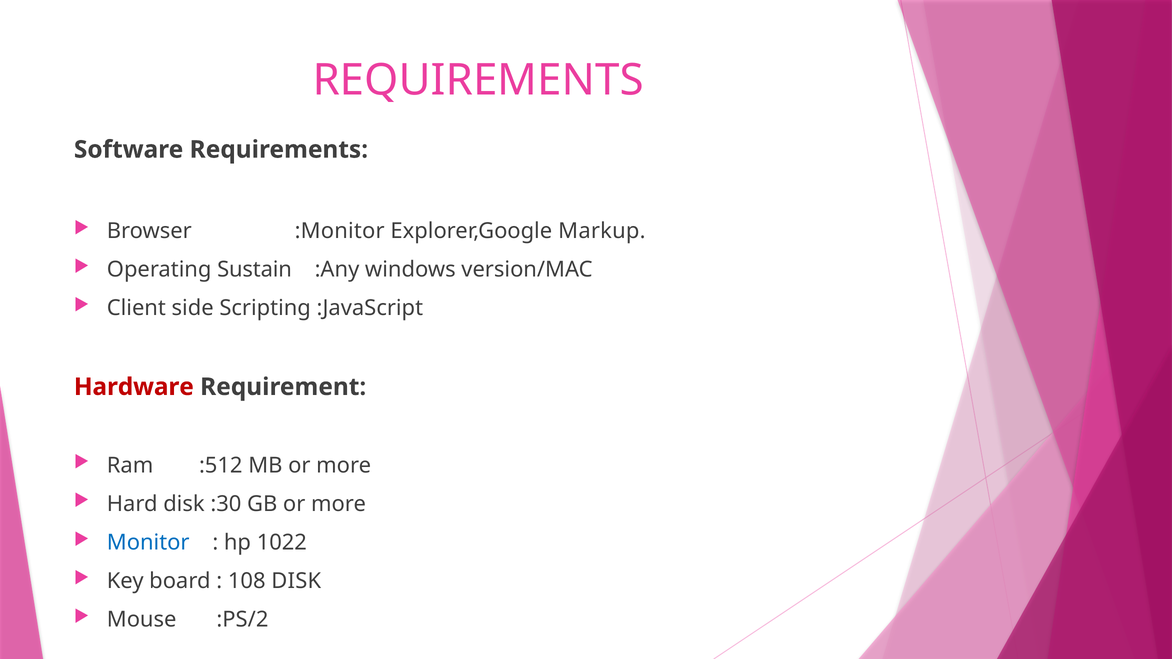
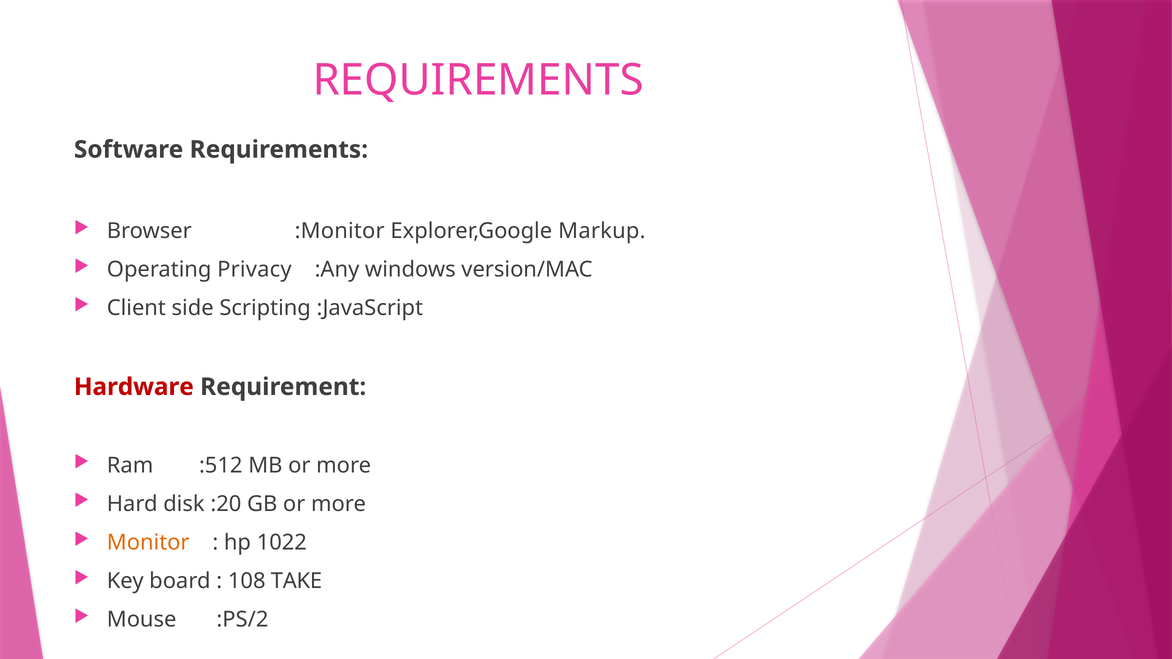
Sustain: Sustain -> Privacy (254, 270)
:30: :30 -> :20 (226, 504)
Monitor colour: blue -> orange (148, 543)
108 DISK: DISK -> TAKE (296, 581)
